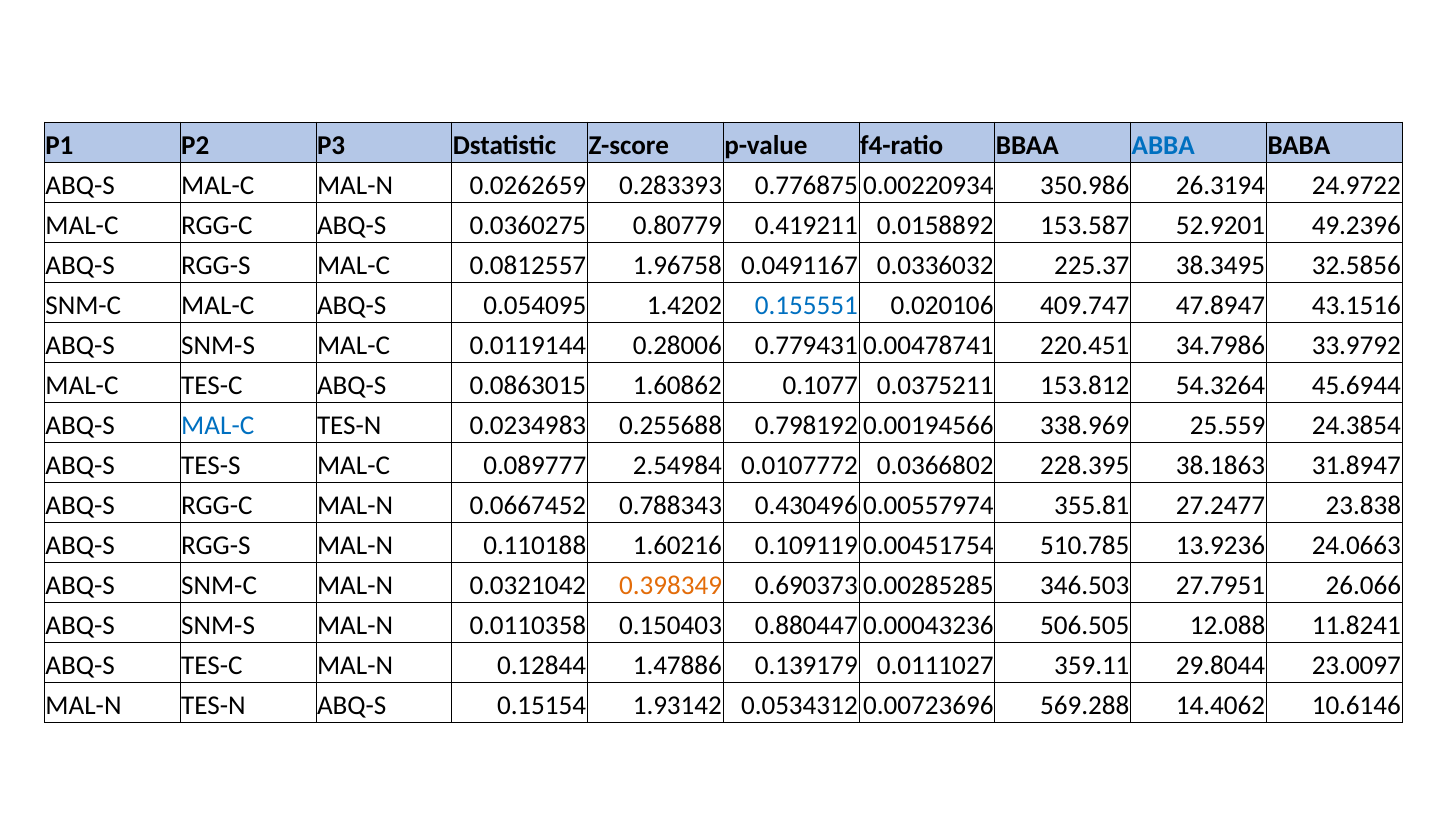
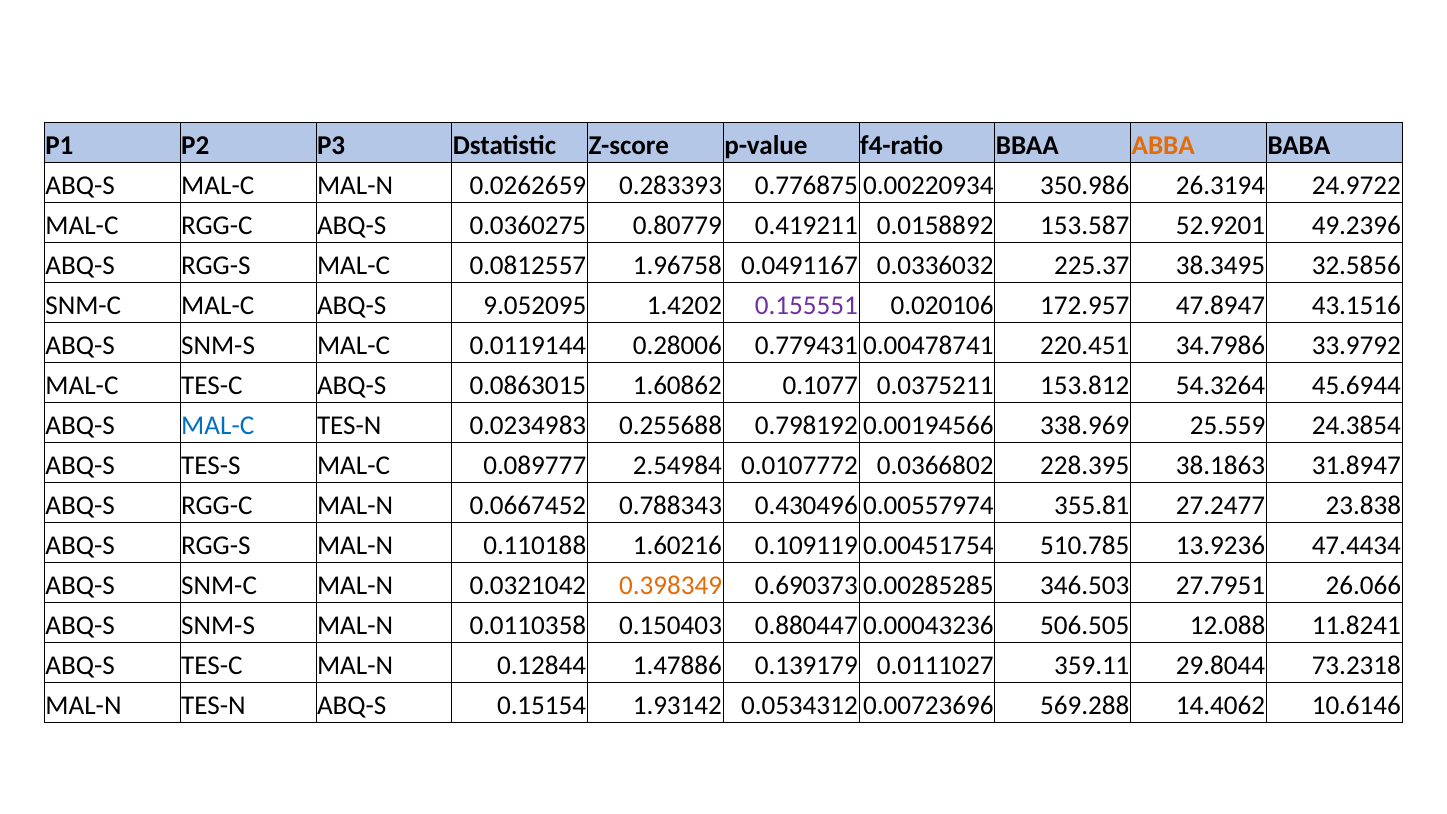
ABBA colour: blue -> orange (1163, 146)
0.054095: 0.054095 -> 9.052095 (535, 306)
0.155551 colour: blue -> purple (806, 306)
409.747: 409.747 -> 172.957 (1085, 306)
24.0663: 24.0663 -> 47.4434 (1356, 546)
23.0097: 23.0097 -> 73.2318 (1356, 666)
